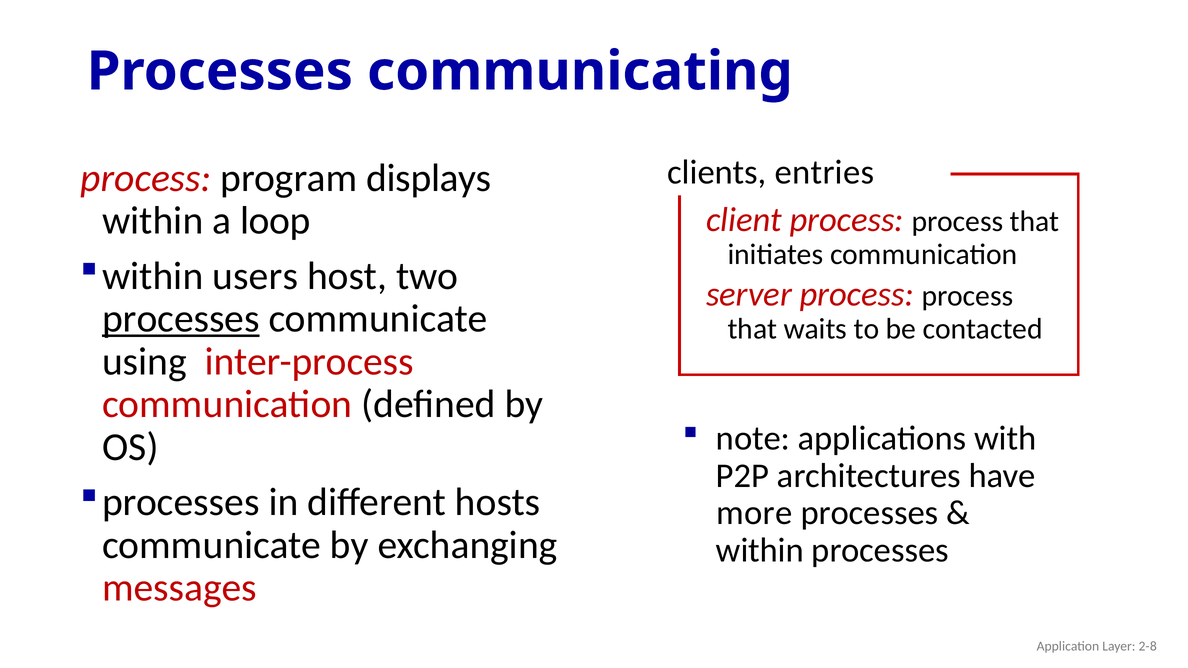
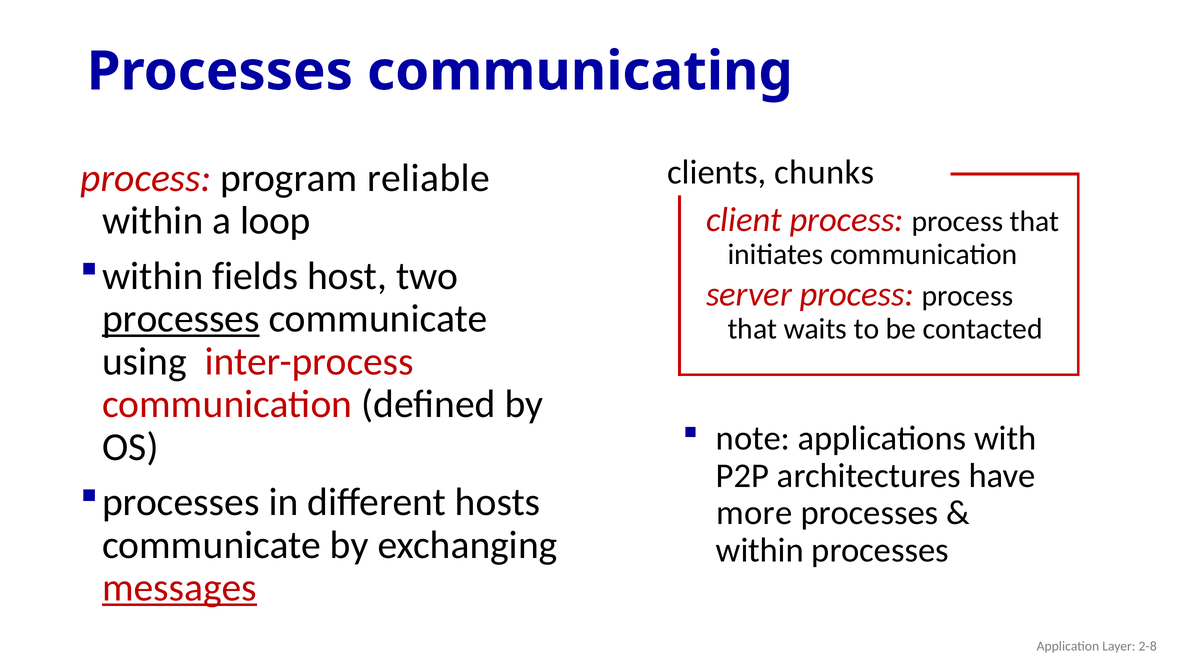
entries: entries -> chunks (824, 173)
displays: displays -> reliable (428, 178)
users: users -> fields (255, 276)
messages underline: none -> present (180, 588)
